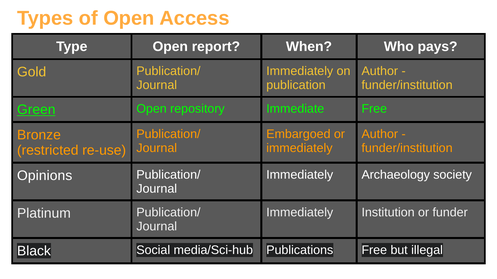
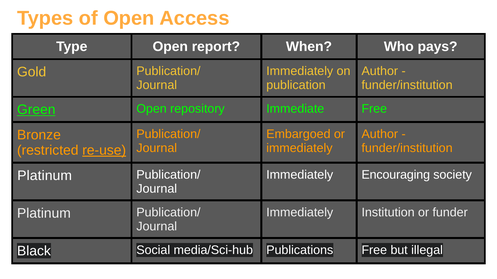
re-use underline: none -> present (104, 151)
Archaeology: Archaeology -> Encouraging (396, 175)
Opinions: Opinions -> Platinum (45, 176)
